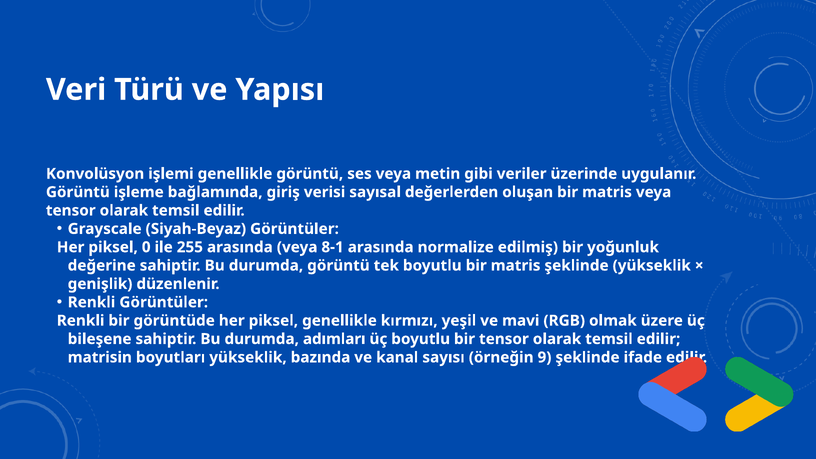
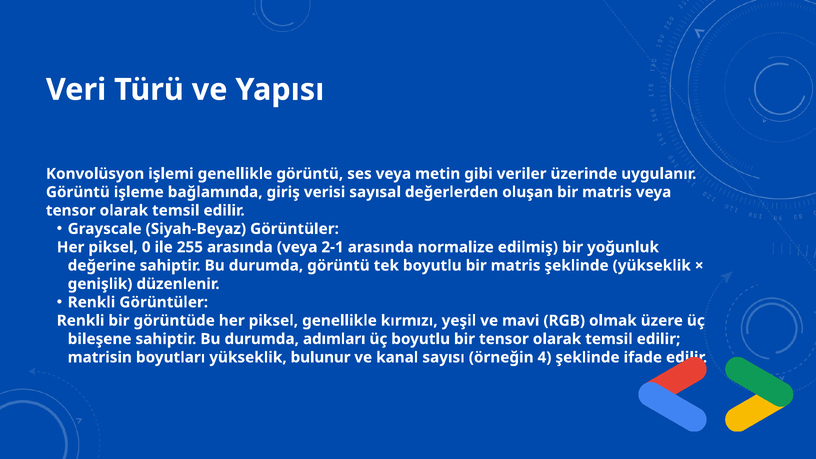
8-1: 8-1 -> 2-1 (333, 247)
bazında: bazında -> bulunur (321, 357)
9: 9 -> 4 (545, 357)
